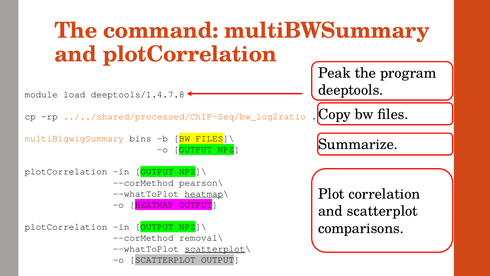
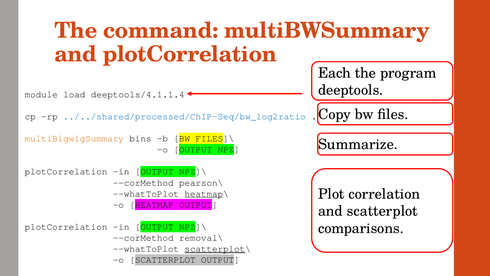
Peak: Peak -> Each (334, 73)
deeptools/1.4.7.8: deeptools/1.4.7.8 -> deeptools/4.1.1.4 (138, 94)
../../shared/processed/ChIP-Seq/bw_log2ratio colour: orange -> blue (185, 116)
